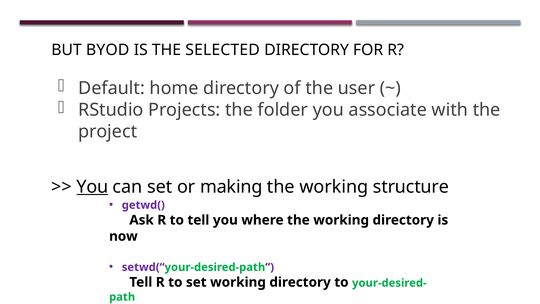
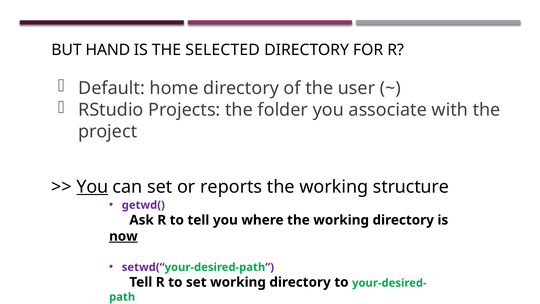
BYOD: BYOD -> HAND (108, 50)
making: making -> reports (231, 187)
now underline: none -> present (123, 236)
